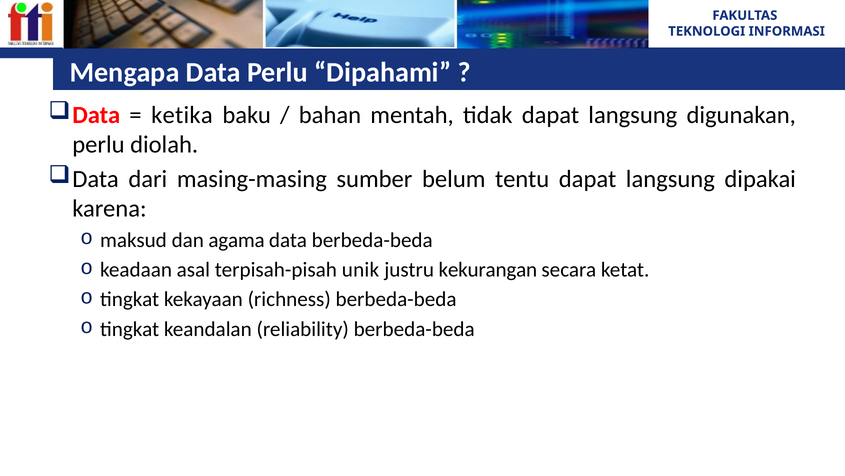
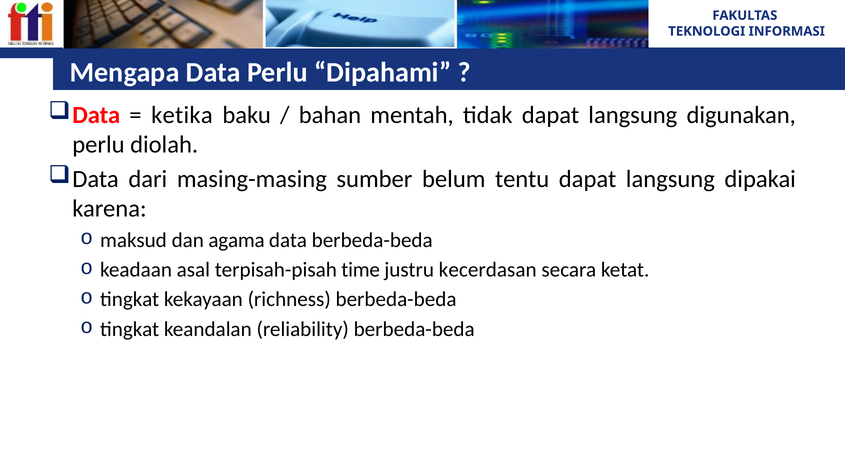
unik: unik -> time (361, 269)
kekurangan: kekurangan -> kecerdasan (488, 269)
